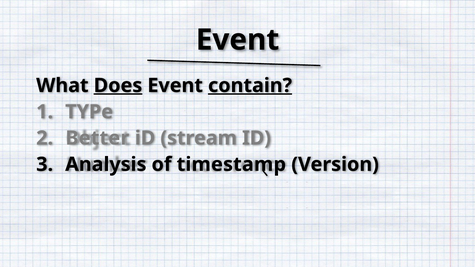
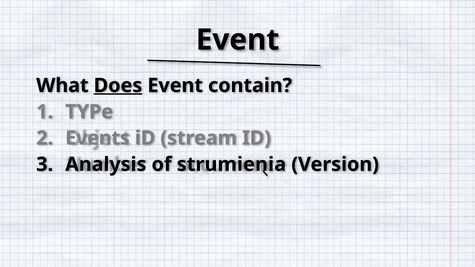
contain underline: present -> none (250, 86)
Better: Better -> Events (98, 138)
timestamp: timestamp -> strumienia (231, 164)
